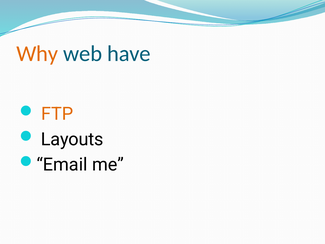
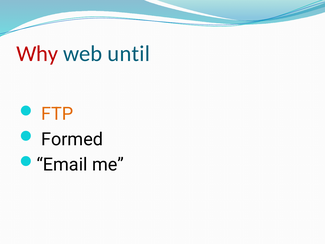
Why colour: orange -> red (37, 54)
have: have -> until (129, 54)
Layouts: Layouts -> Formed (72, 139)
